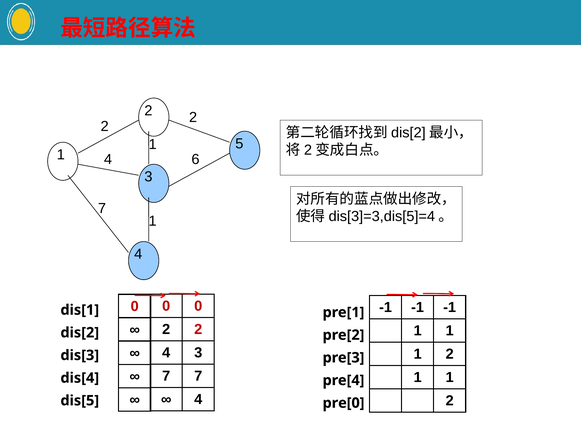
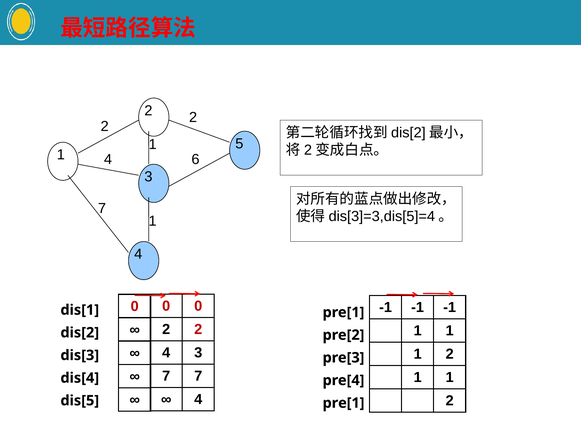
pre[0: pre[0 -> pre[1 (344, 403)
